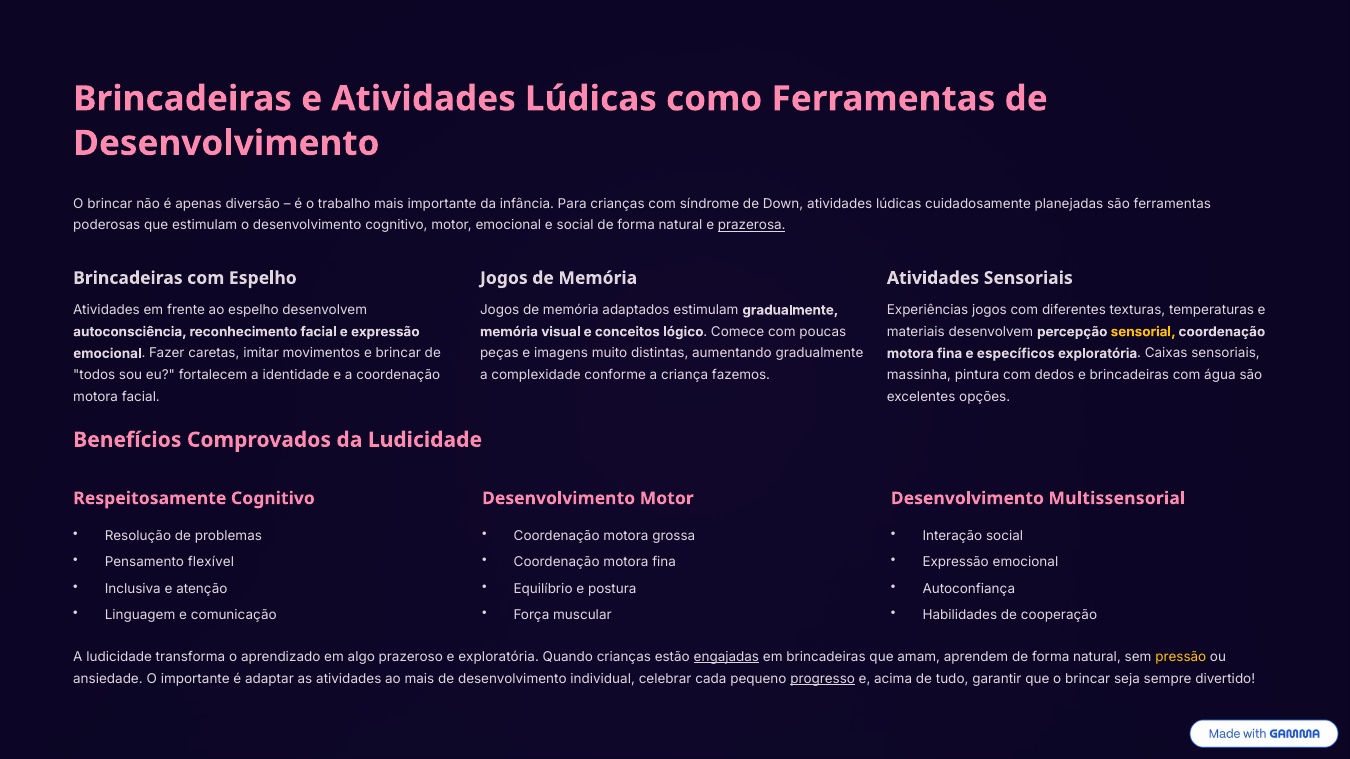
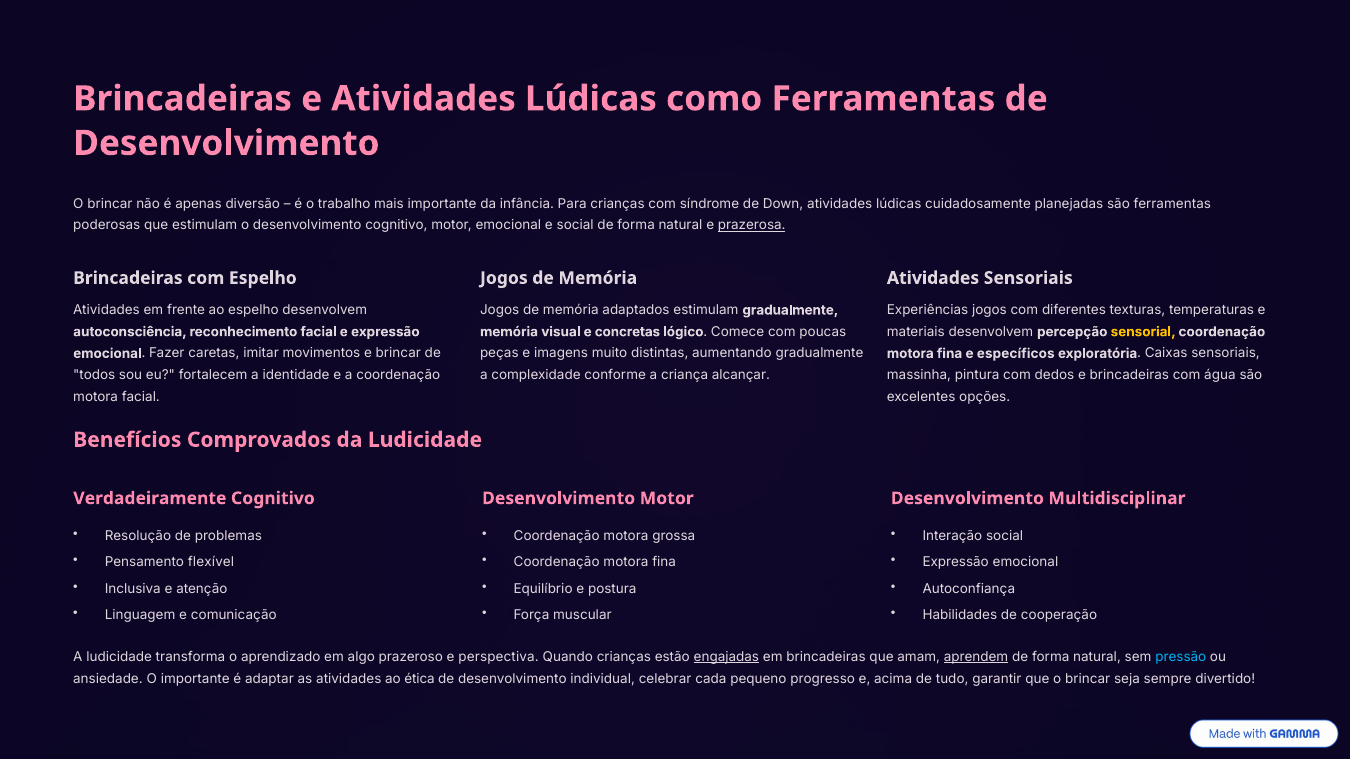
conceitos: conceitos -> concretas (627, 332)
fazemos: fazemos -> alcançar (741, 375)
Respeitosamente: Respeitosamente -> Verdadeiramente (150, 499)
Multissensorial: Multissensorial -> Multidisciplinar (1117, 499)
e exploratória: exploratória -> perspectiva (499, 657)
aprendem underline: none -> present (976, 657)
pressão colour: yellow -> light blue (1181, 657)
ao mais: mais -> ética (420, 679)
progresso underline: present -> none (823, 679)
